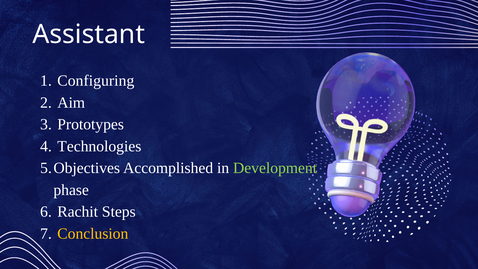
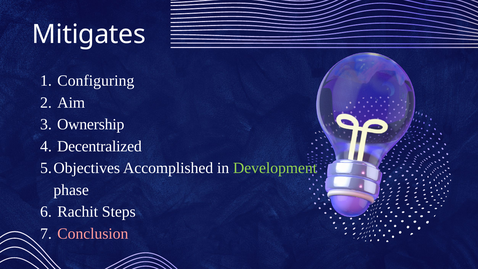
Assistant: Assistant -> Mitigates (89, 34)
Prototypes: Prototypes -> Ownership (91, 124)
Technologies: Technologies -> Decentralized (99, 146)
Conclusion colour: yellow -> pink (93, 234)
